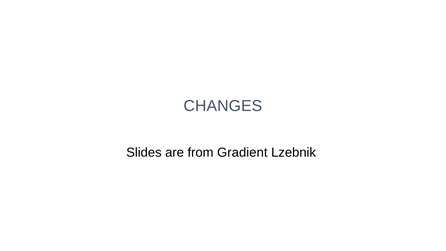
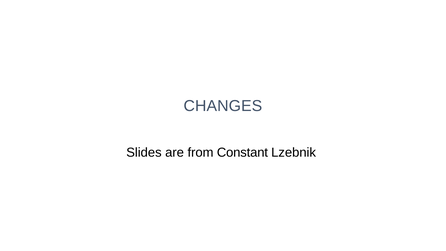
Gradient: Gradient -> Constant (242, 153)
